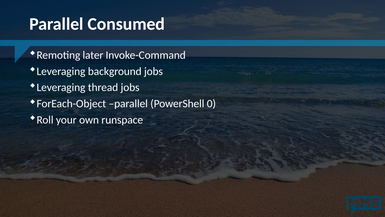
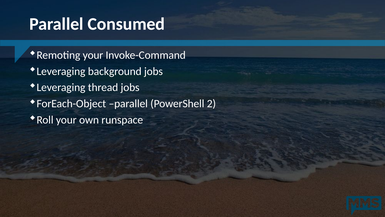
Remoting later: later -> your (93, 55)
0: 0 -> 2 (211, 103)
